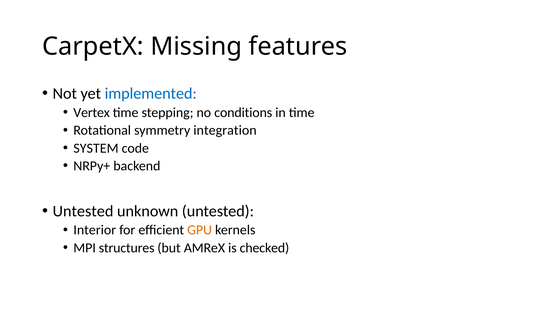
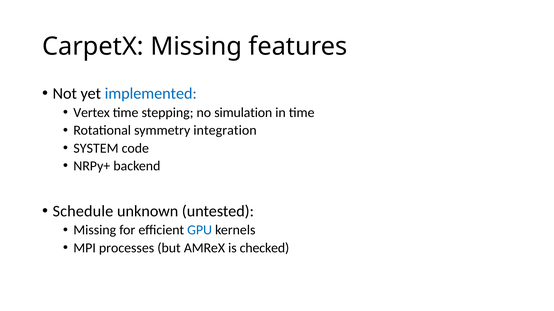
conditions: conditions -> simulation (243, 113)
Untested: Untested -> Schedule (83, 211)
Interior: Interior -> Missing (95, 231)
GPU colour: orange -> blue (200, 231)
structures: structures -> processes (127, 248)
